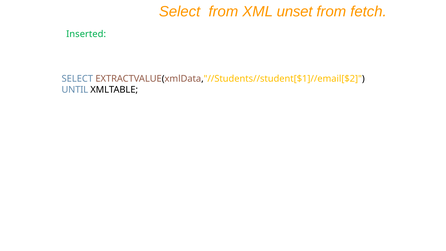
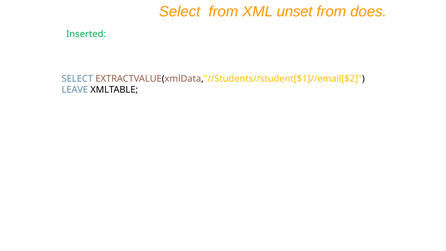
fetch: fetch -> does (368, 12)
UNTIL: UNTIL -> LEAVE (75, 90)
